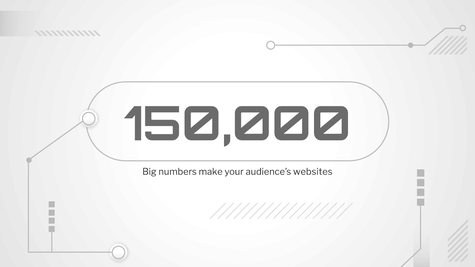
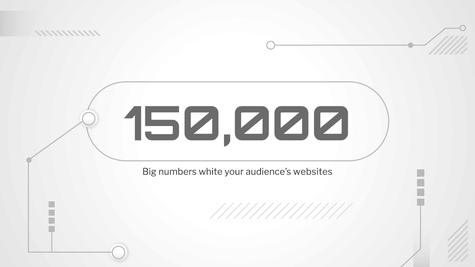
make: make -> white (211, 172)
